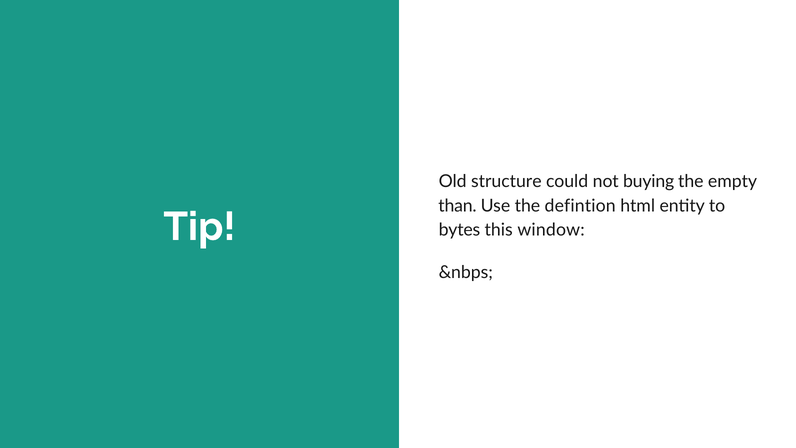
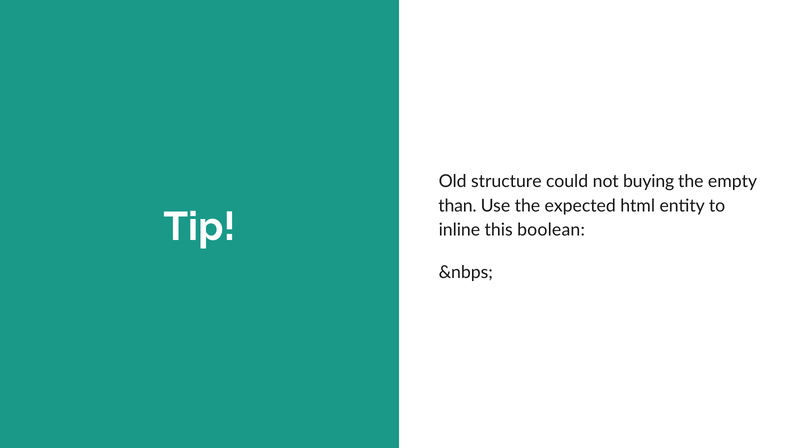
defintion: defintion -> expected (580, 206)
bytes: bytes -> inline (459, 230)
window: window -> boolean (551, 230)
